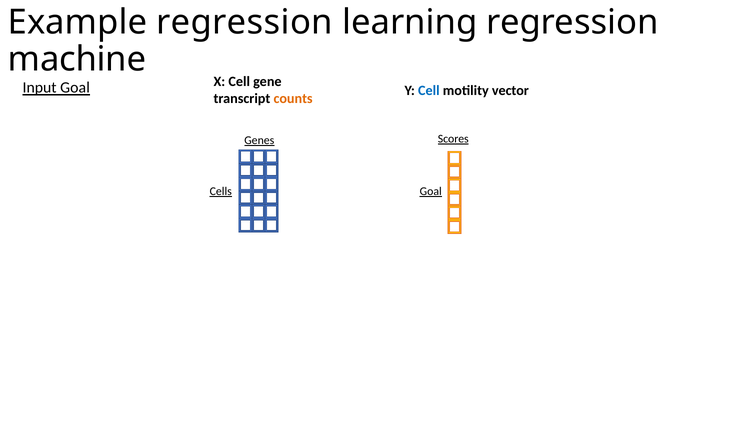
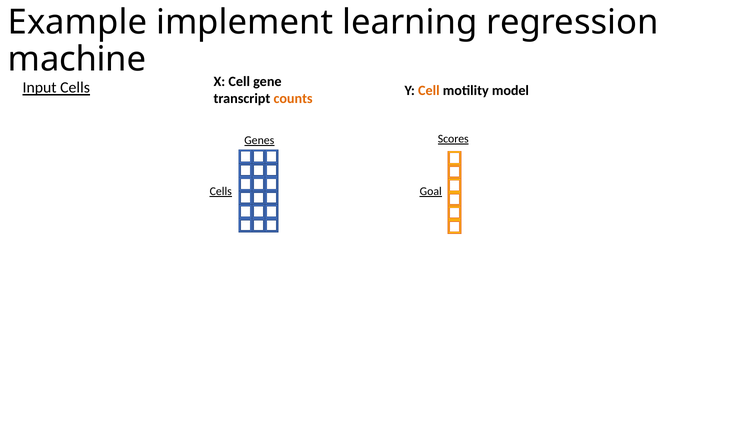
Example regression: regression -> implement (245, 22)
Input Goal: Goal -> Cells (75, 88)
Cell colour: blue -> orange (429, 90)
vector: vector -> model (510, 90)
